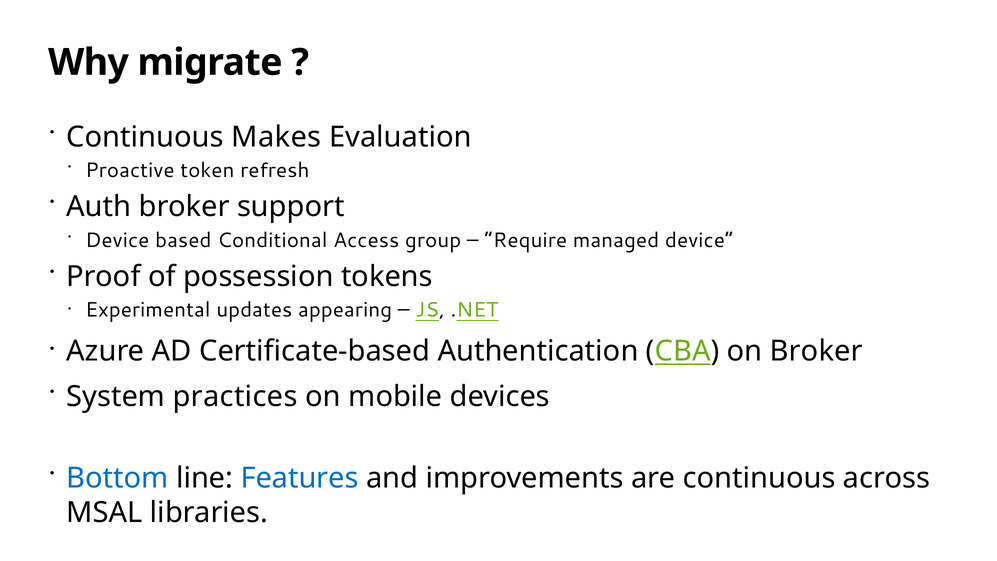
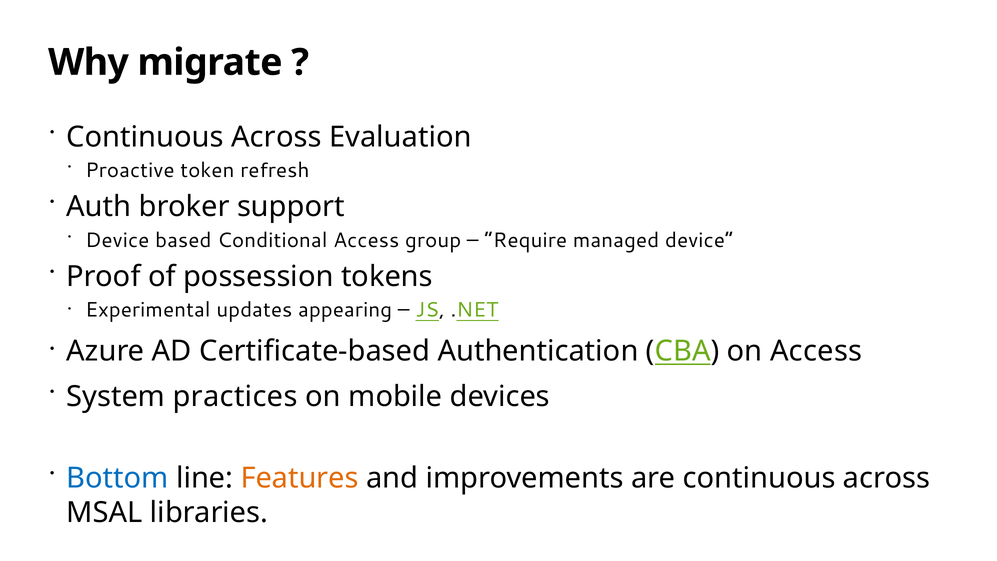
Makes: Makes -> Across (276, 137)
on Broker: Broker -> Access (816, 351)
Features colour: blue -> orange (300, 478)
